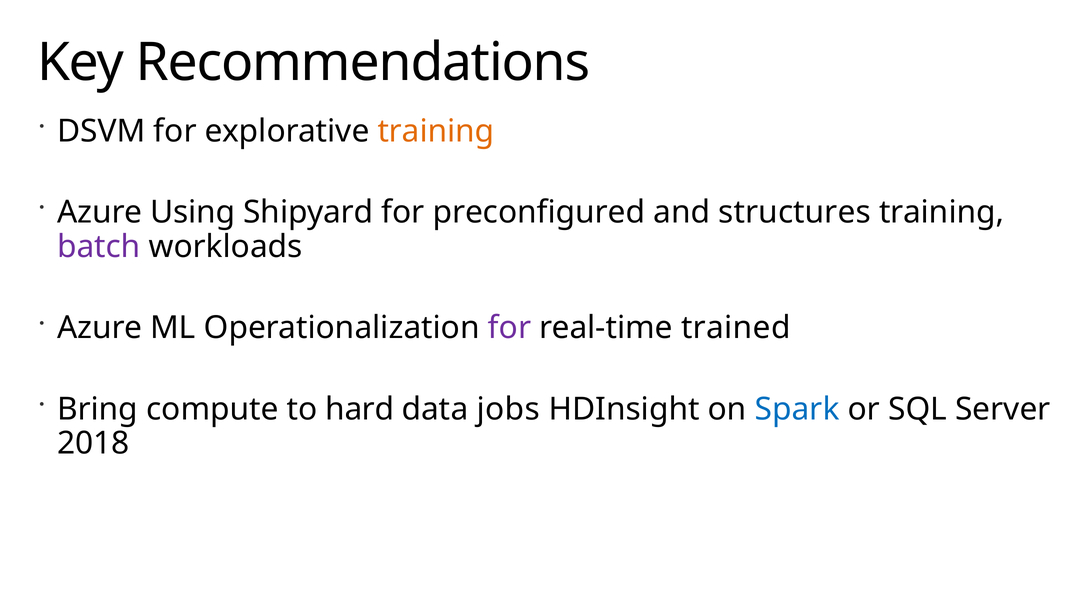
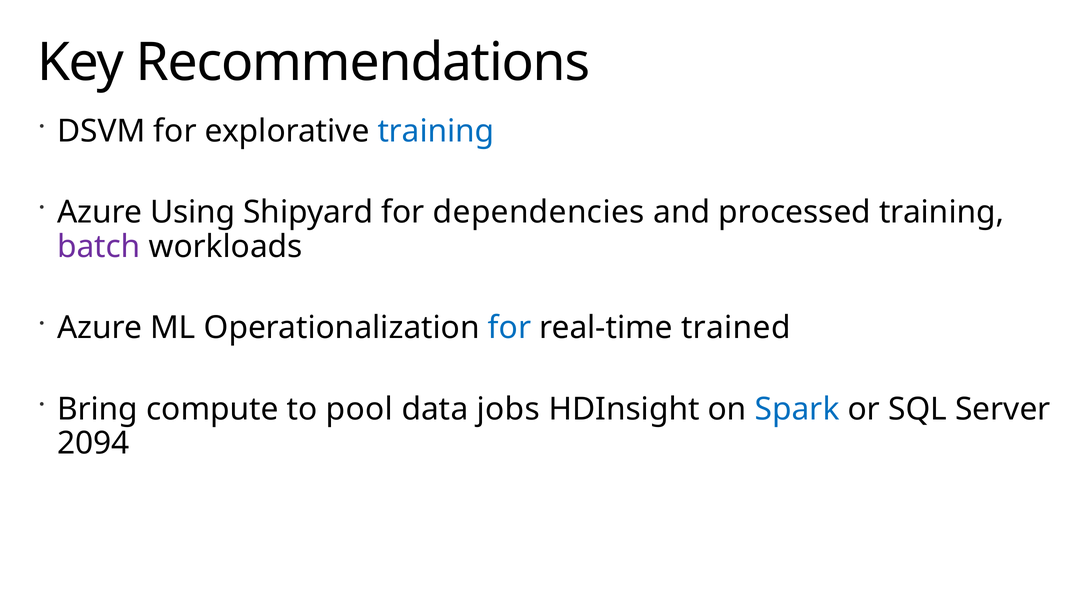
training colour: orange -> blue (436, 131)
preconfigured: preconfigured -> dependencies (539, 212)
structures: structures -> processed (795, 212)
for colour: purple -> blue (510, 328)
hard: hard -> pool (359, 409)
2018: 2018 -> 2094 (93, 443)
